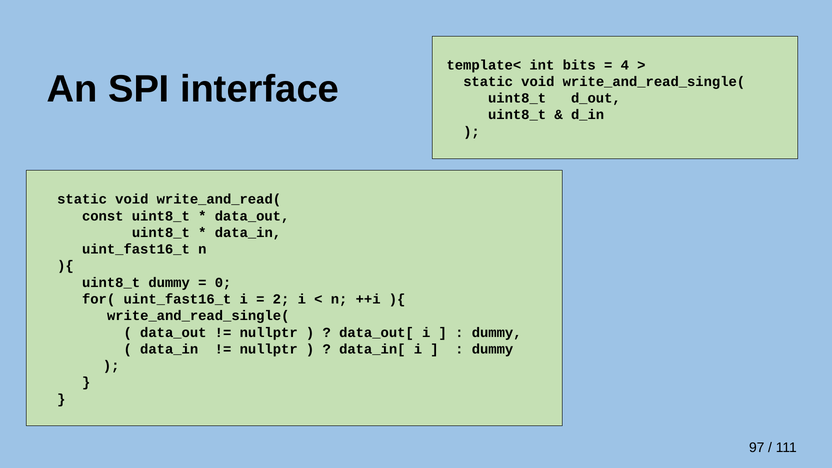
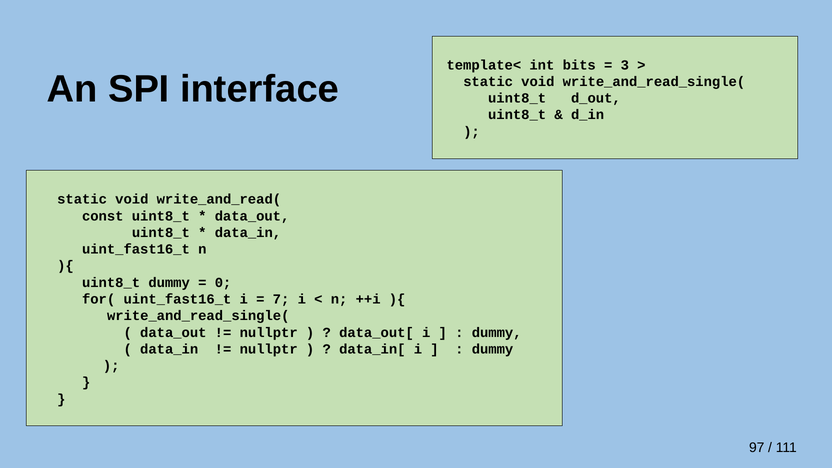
4: 4 -> 3 (625, 65)
2: 2 -> 7 (281, 299)
